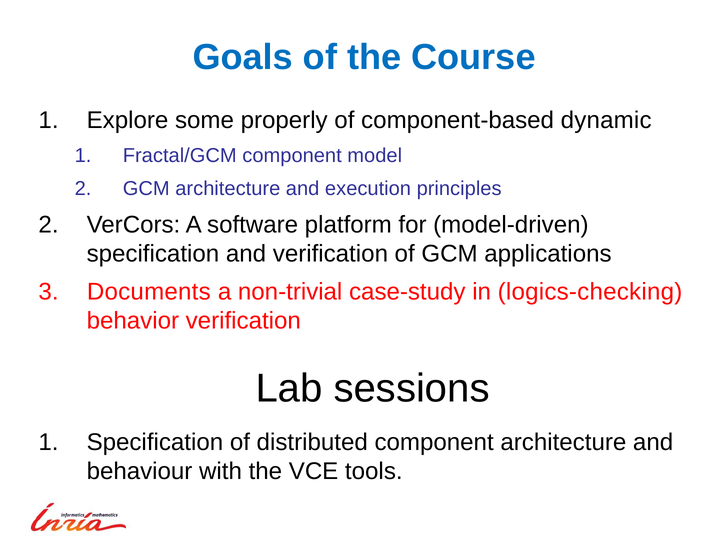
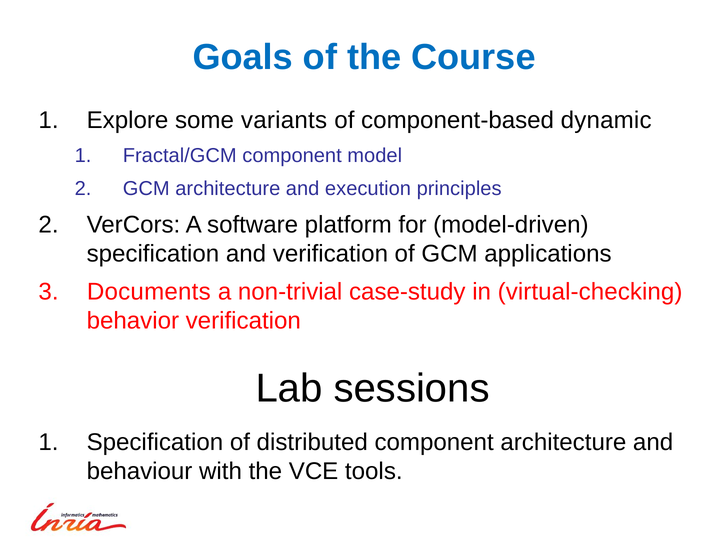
properly: properly -> variants (284, 120)
logics-checking: logics-checking -> virtual-checking (590, 291)
